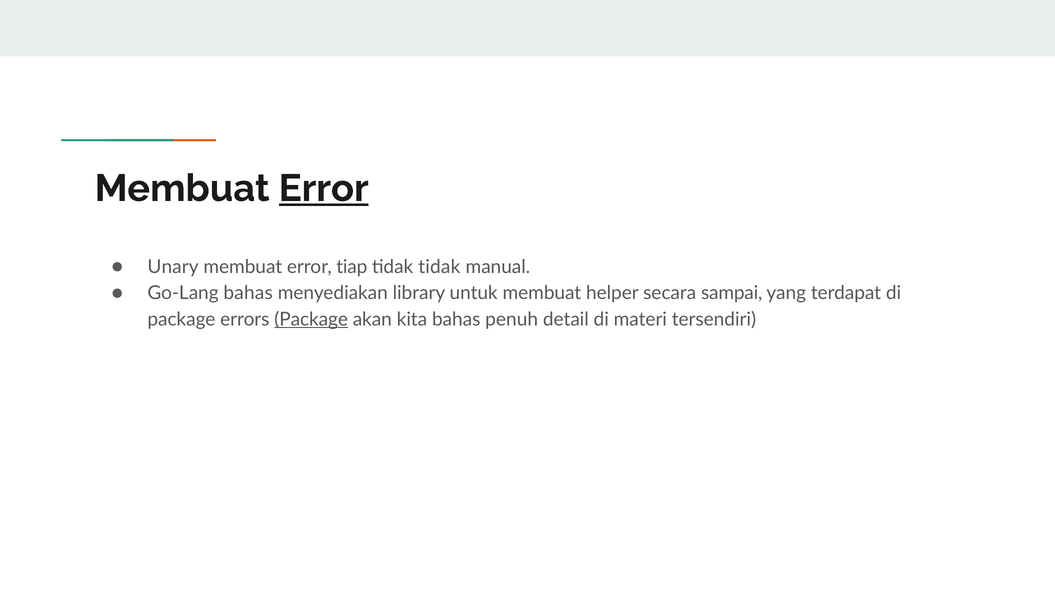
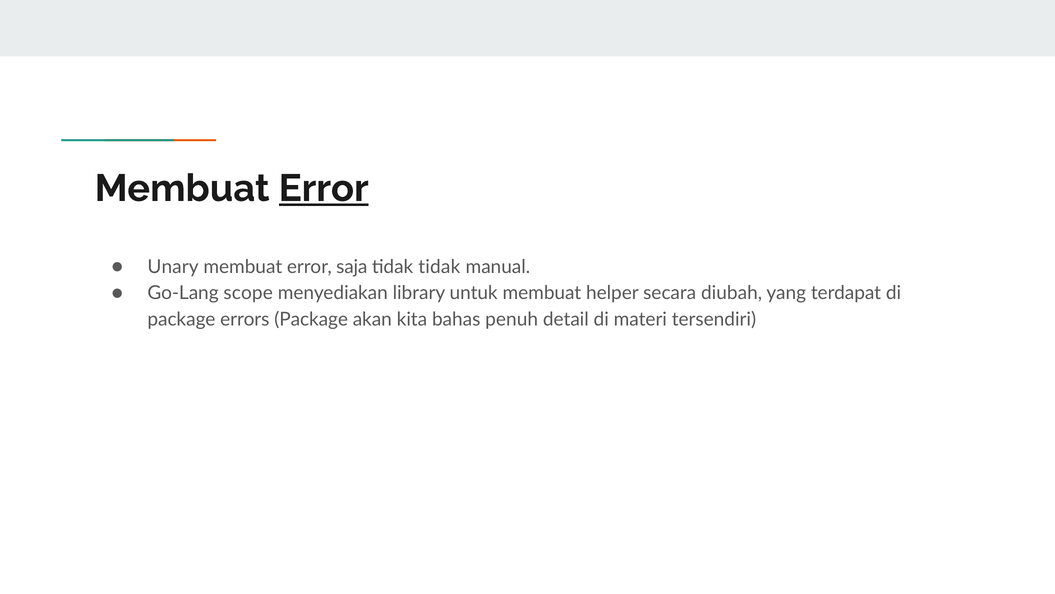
tiap: tiap -> saja (352, 267)
Go-Lang bahas: bahas -> scope (248, 293)
sampai: sampai -> diubah (732, 293)
Package underline: present -> none (311, 319)
